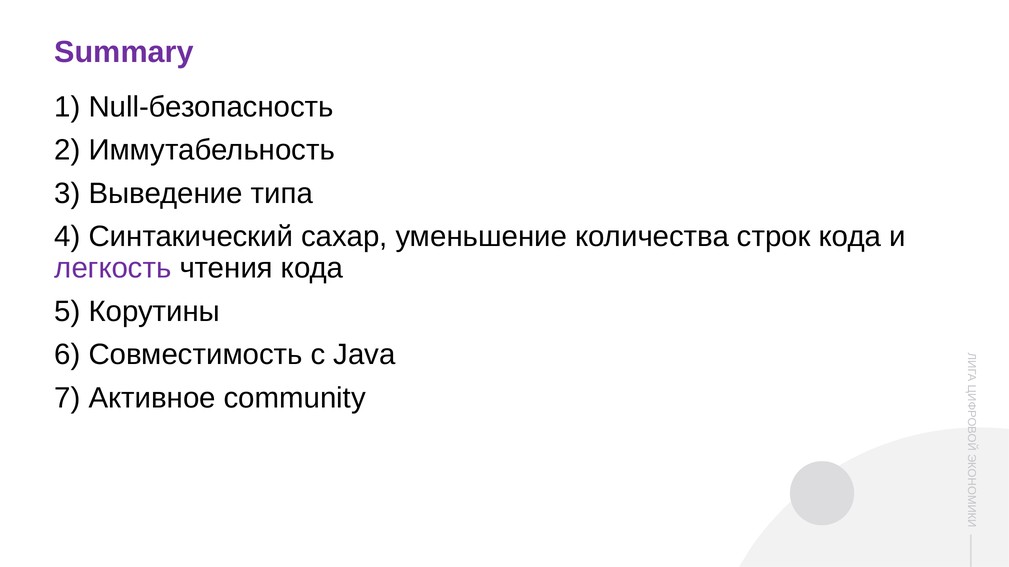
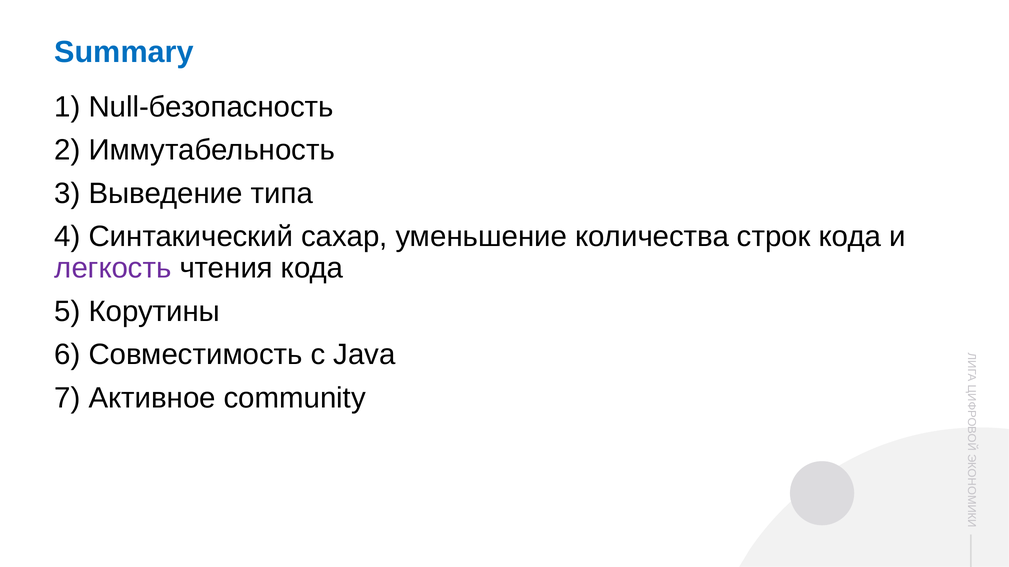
Summary colour: purple -> blue (124, 52)
